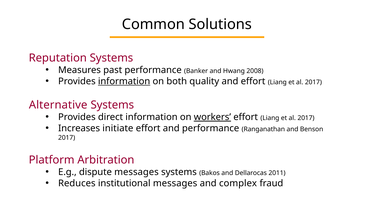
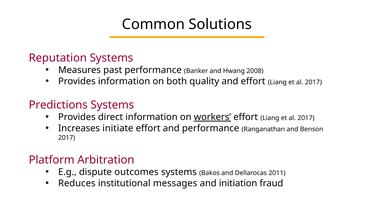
information underline: present -> none (124, 81)
Alternative: Alternative -> Predictions (58, 105)
dispute messages: messages -> outcomes (136, 172)
complex: complex -> initiation (238, 184)
